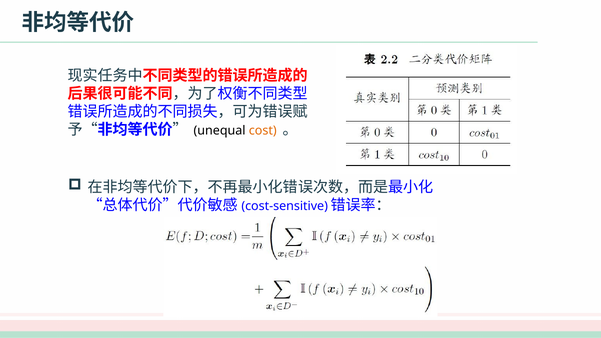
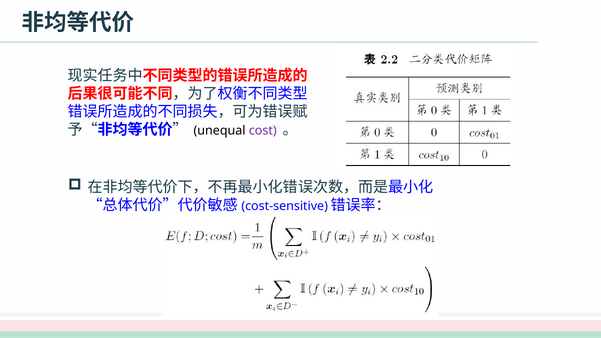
cost colour: orange -> purple (263, 131)
